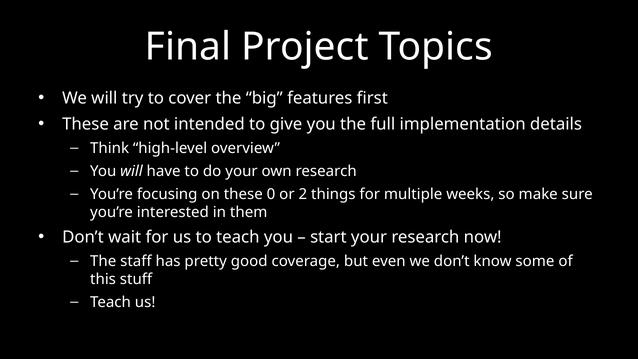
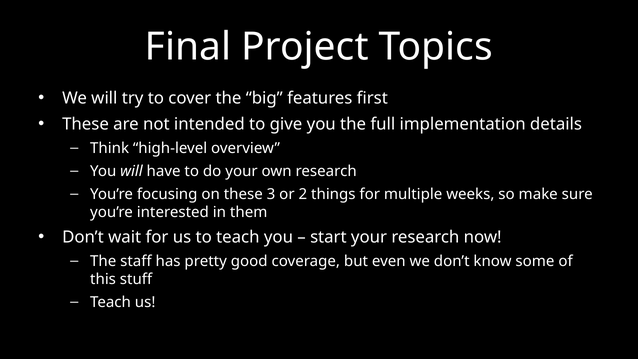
0: 0 -> 3 (271, 194)
